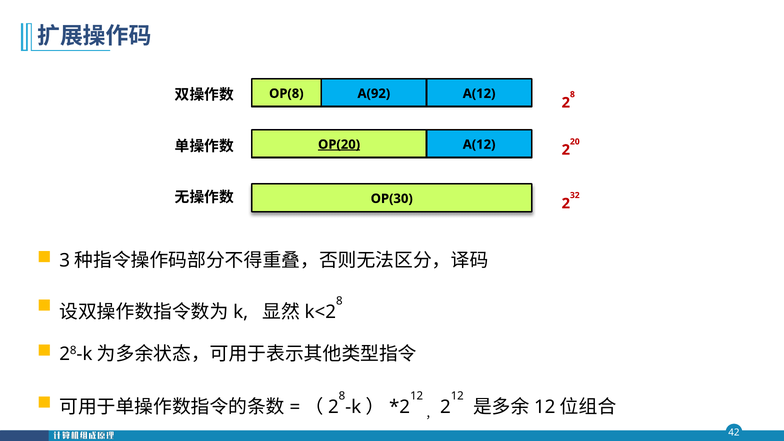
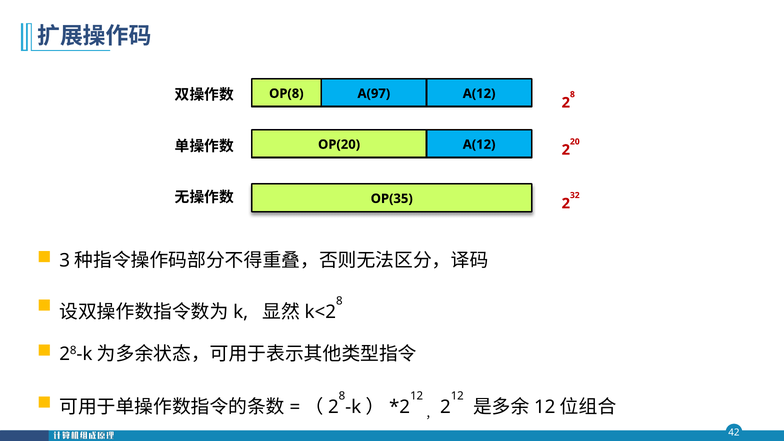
A(92: A(92 -> A(97 (374, 94)
OP(20 underline: present -> none (339, 144)
OP(30: OP(30 -> OP(35 (392, 199)
